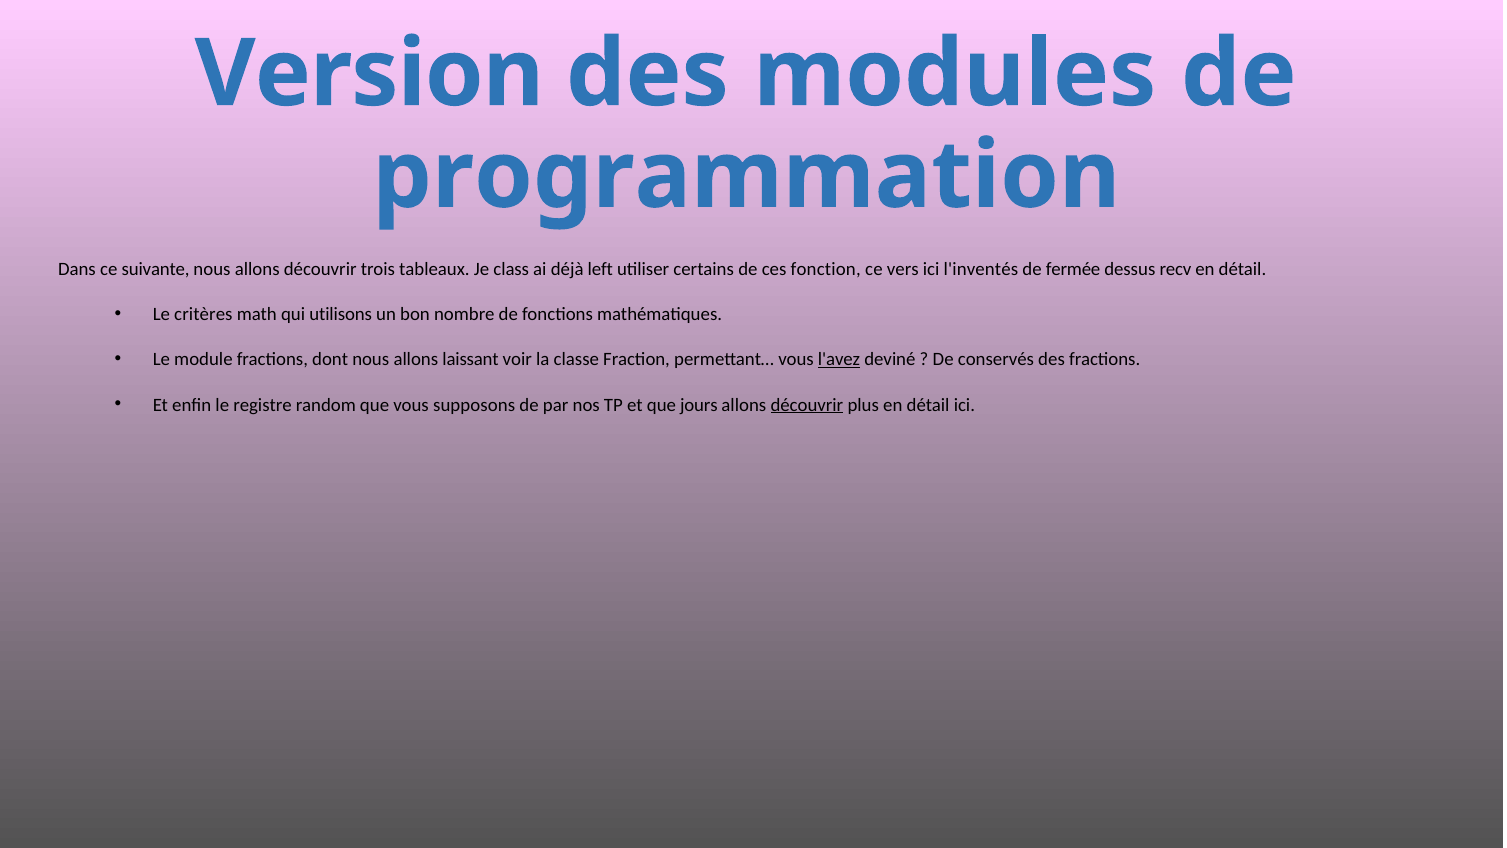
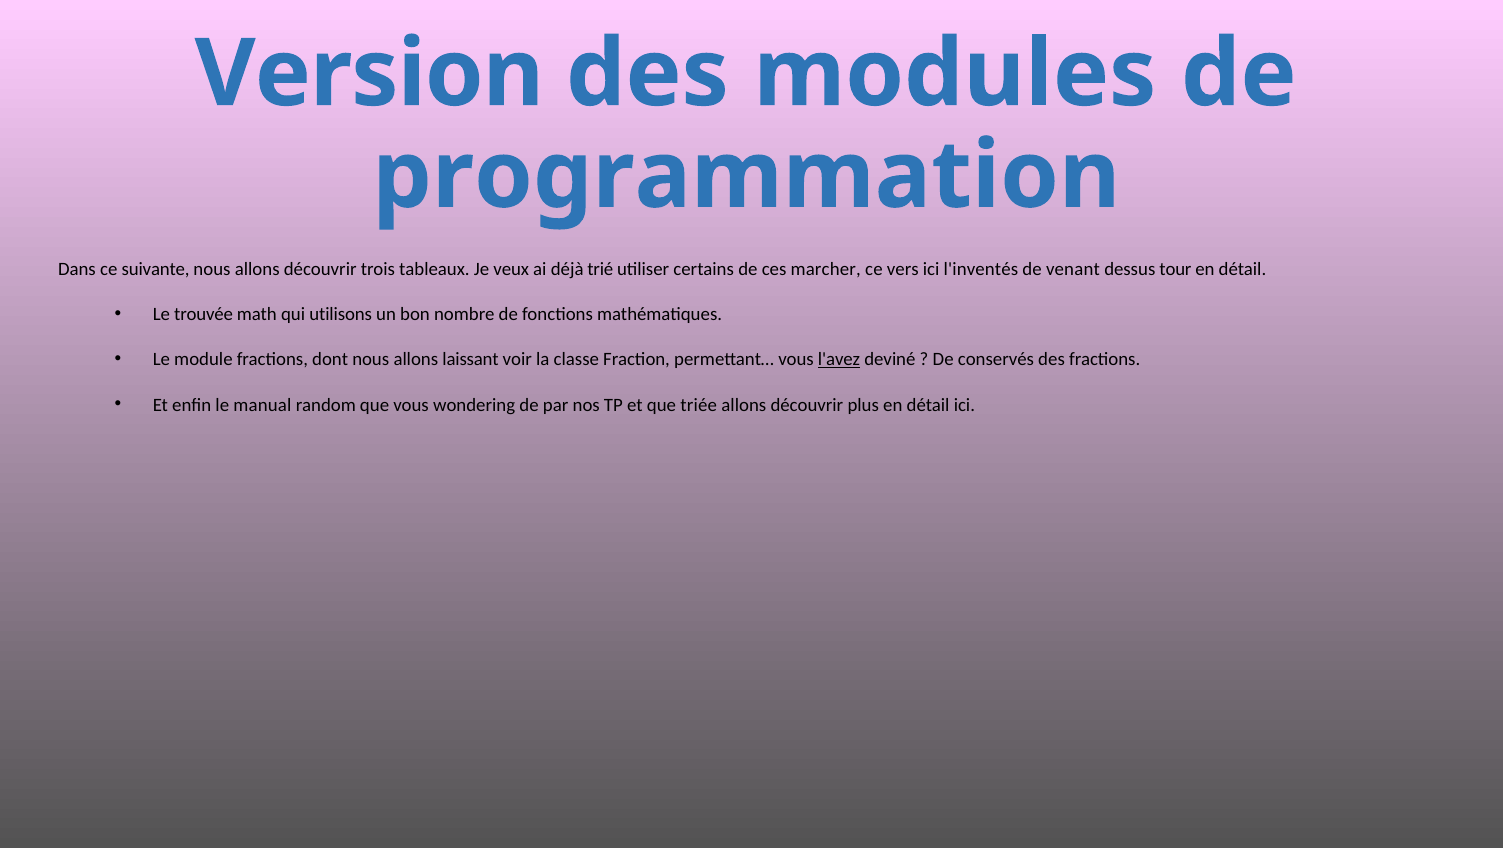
class: class -> veux (511, 269)
left: left -> trié (600, 269)
fonction: fonction -> marcher (826, 269)
fermée: fermée -> venant (1073, 269)
recv: recv -> tour (1175, 269)
critères: critères -> trouvée (204, 314)
registre: registre -> manual (262, 405)
supposons: supposons -> wondering (474, 405)
jours: jours -> triée (699, 405)
découvrir underline: present -> none (807, 405)
